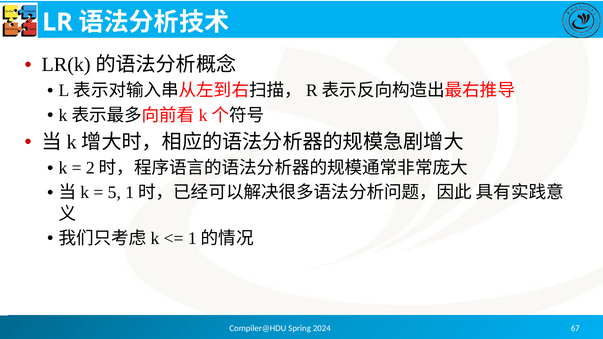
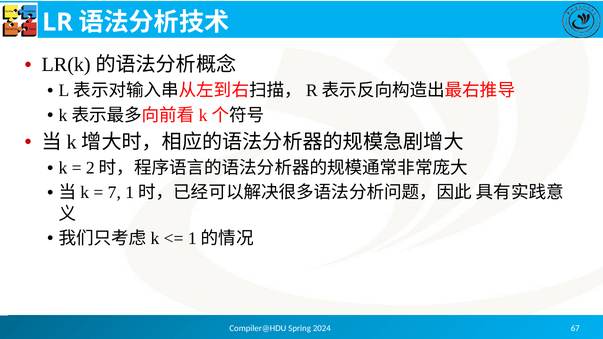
5: 5 -> 7 (114, 193)
